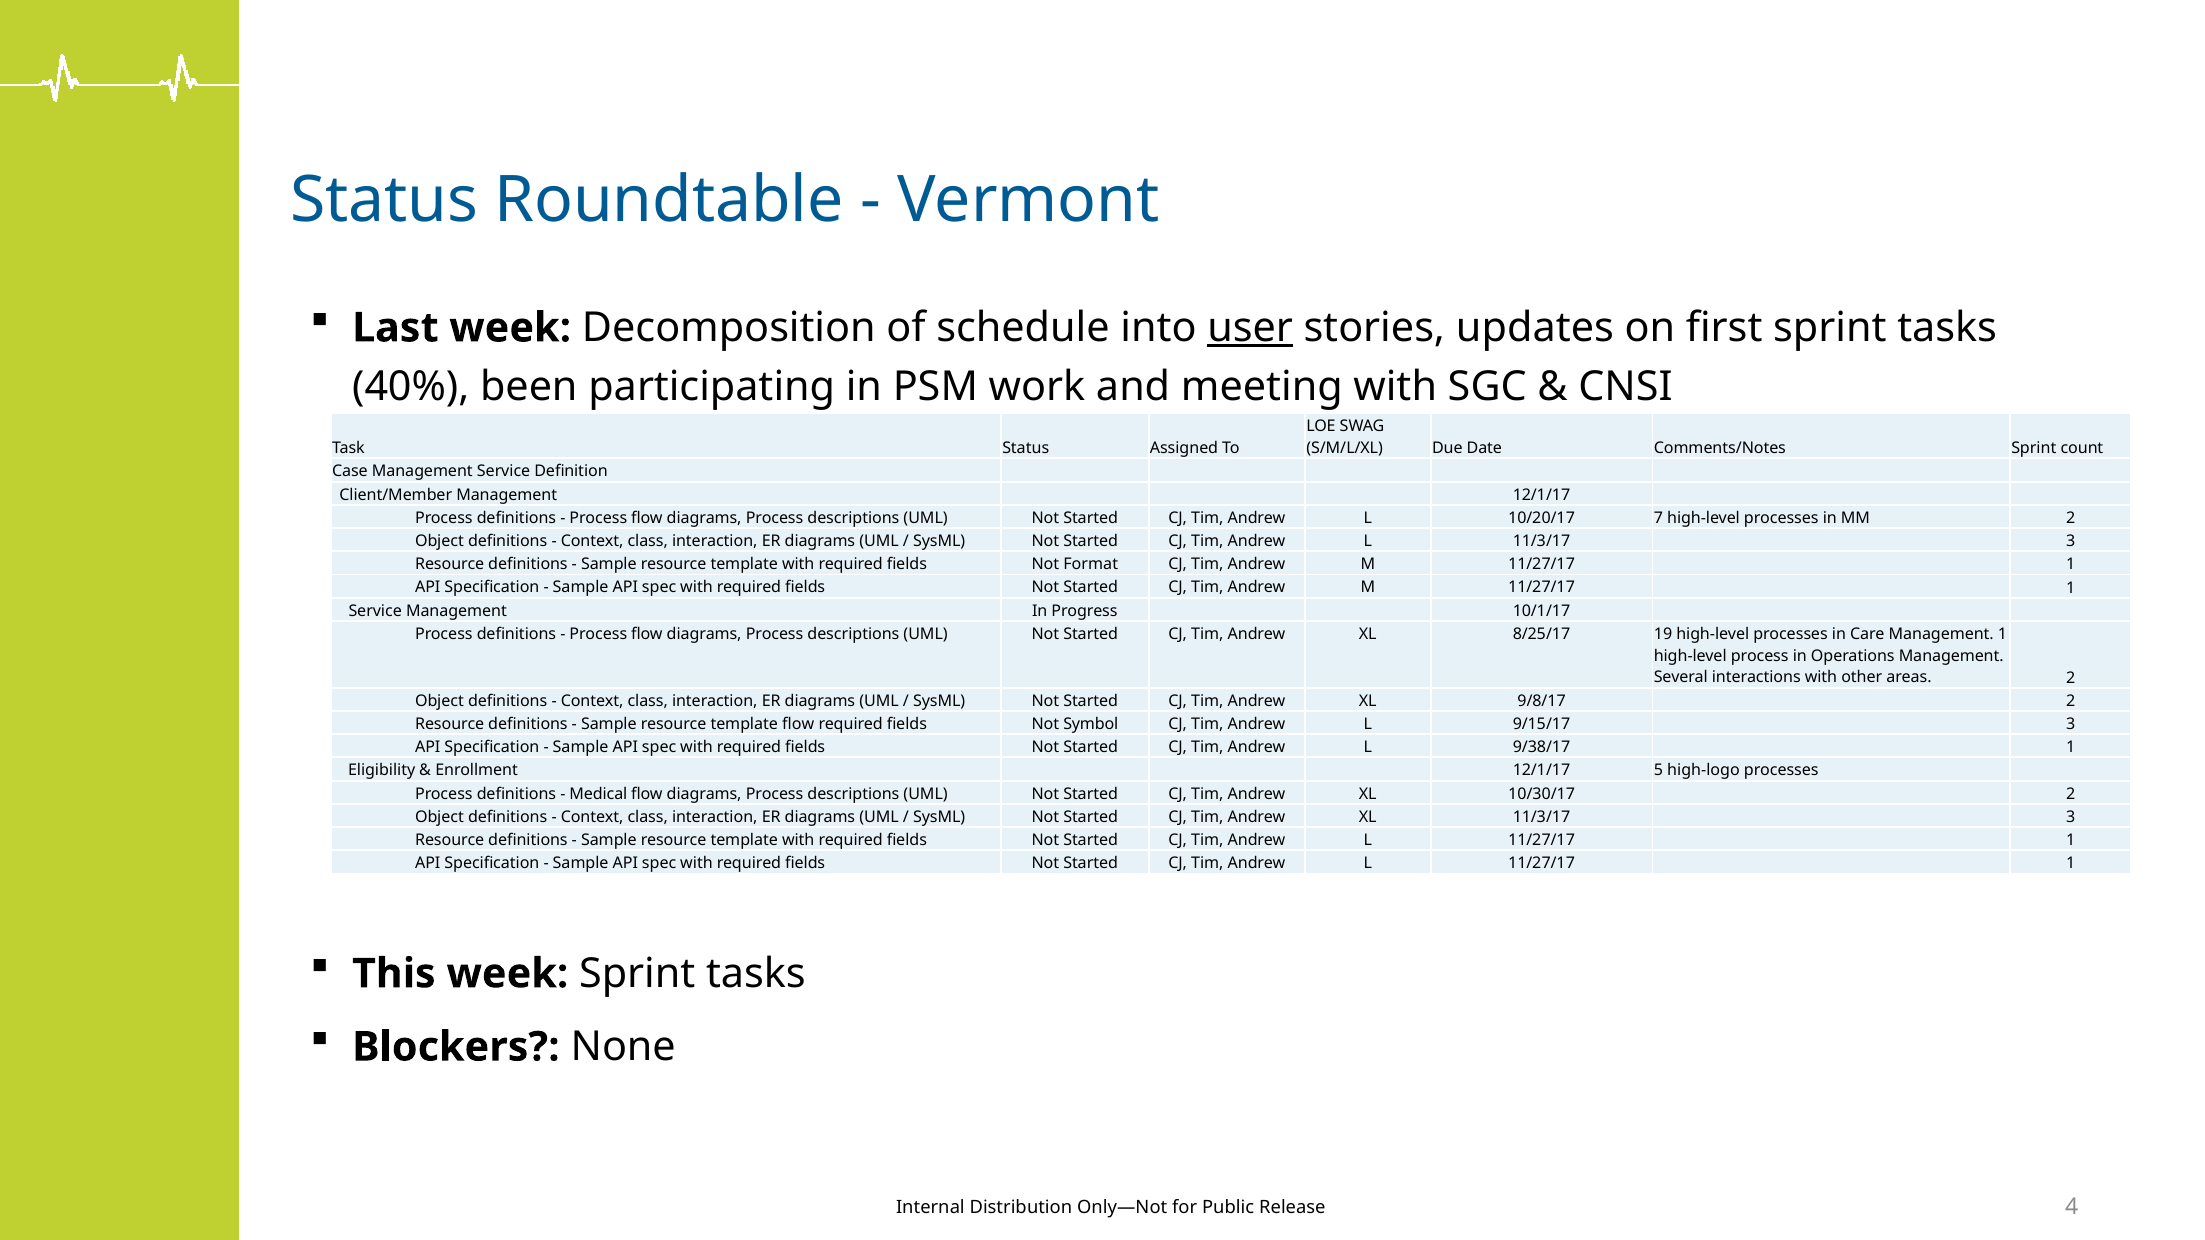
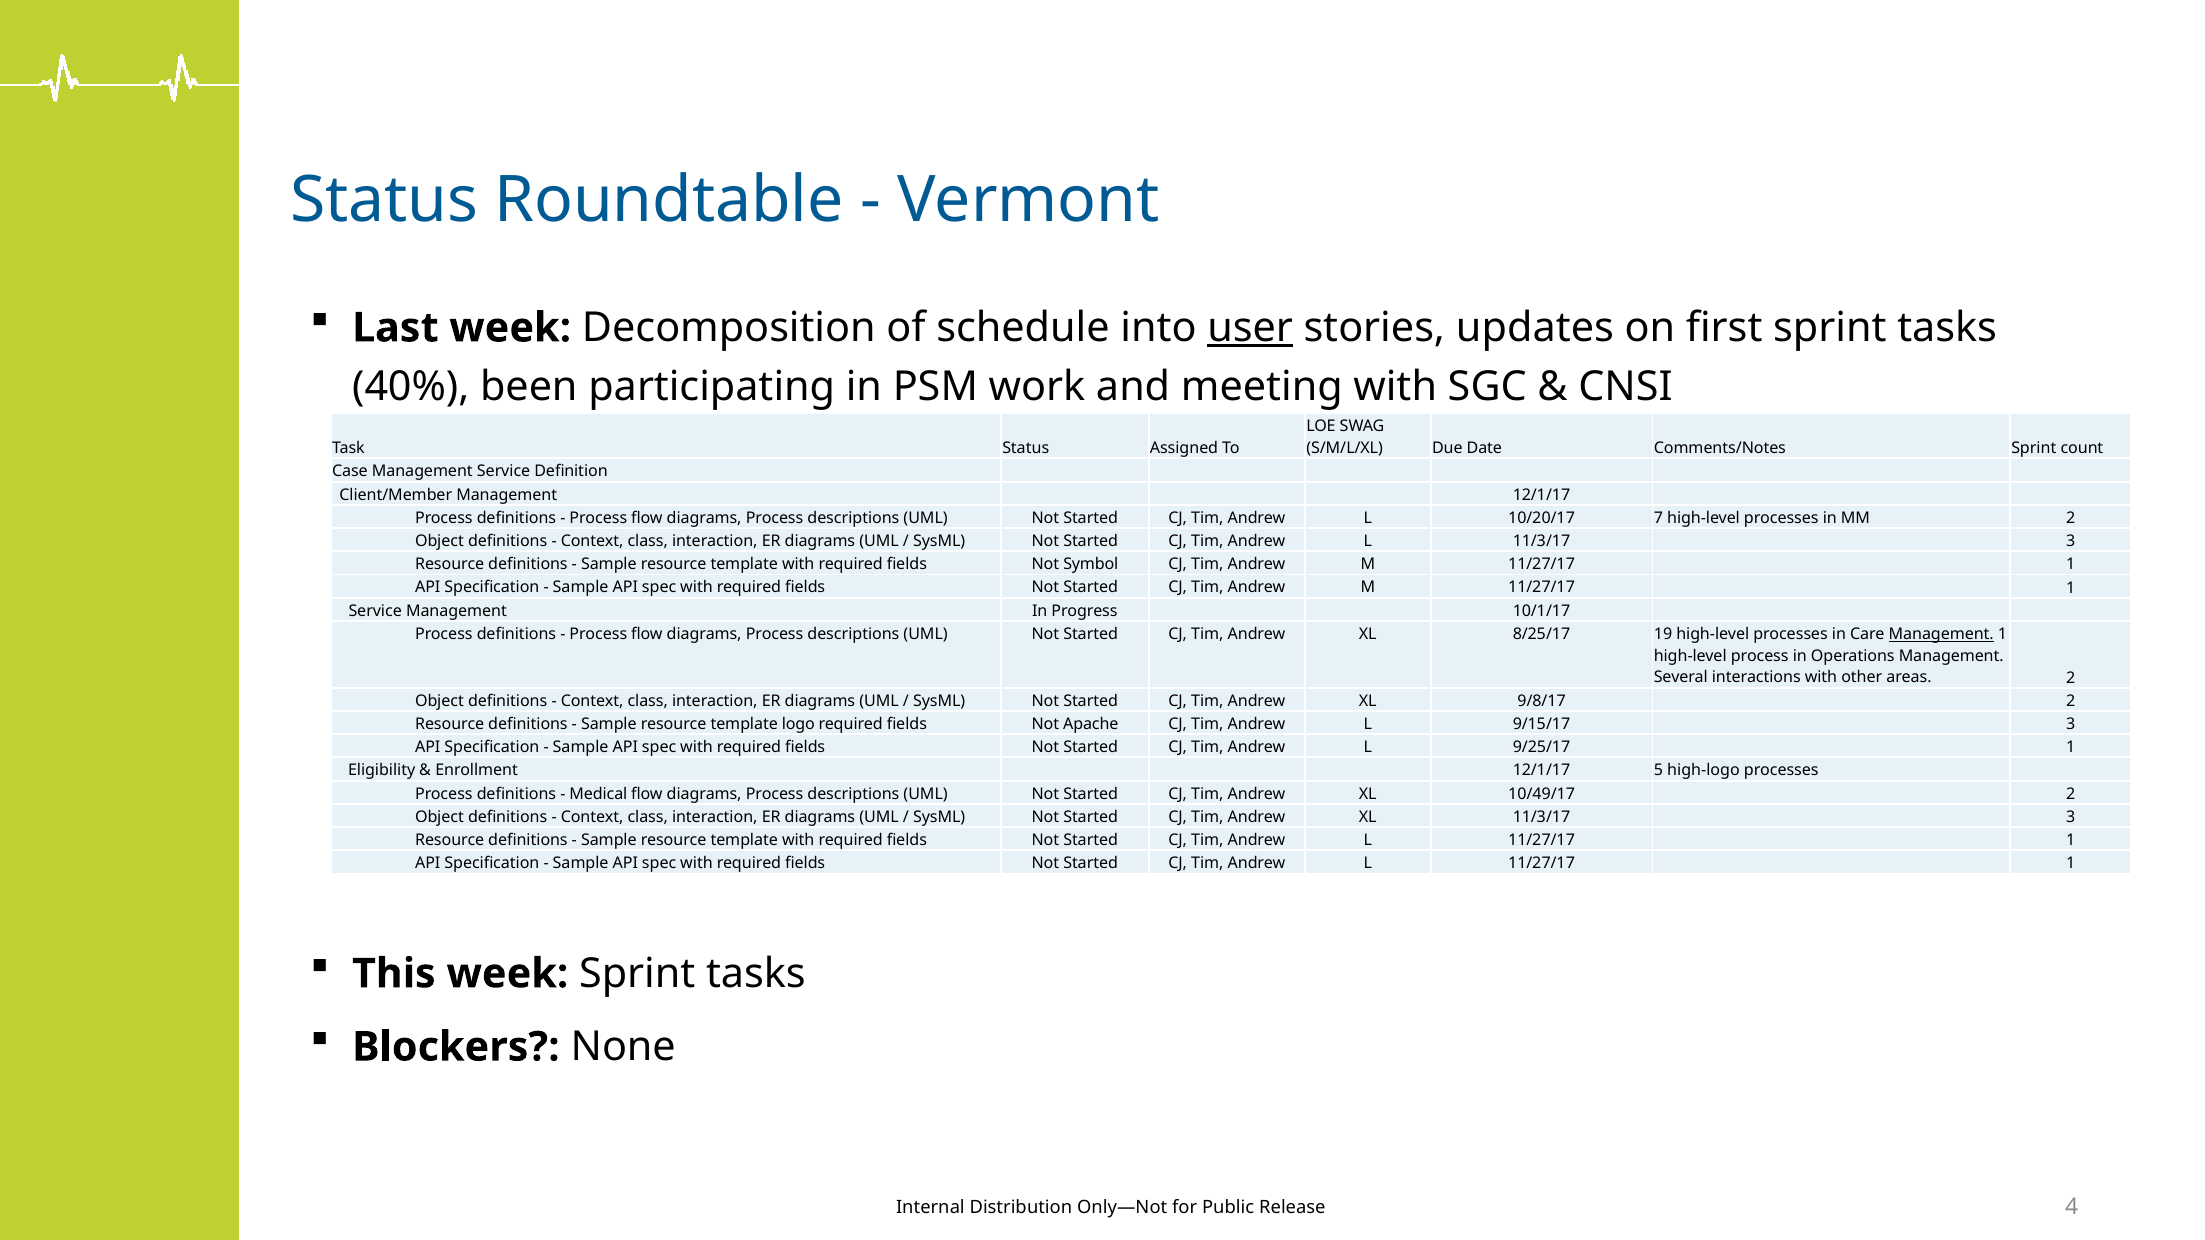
Format: Format -> Symbol (1091, 565)
Management underline: none -> present (1941, 634)
template flow: flow -> logo (798, 724)
Symbol: Symbol -> Apache (1091, 724)
9/38/17: 9/38/17 -> 9/25/17 (1542, 748)
10/30/17: 10/30/17 -> 10/49/17 (1542, 794)
